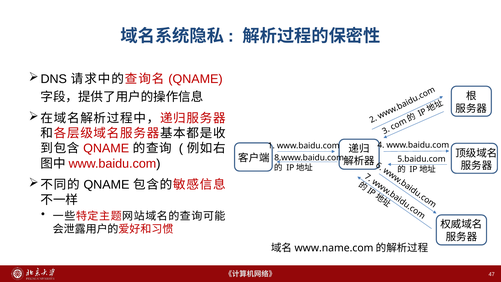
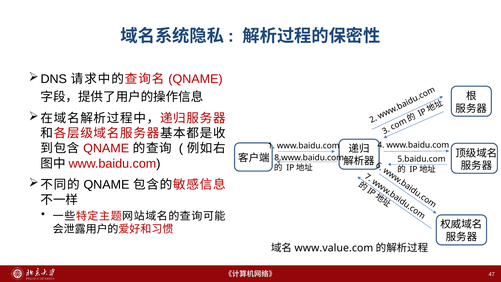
www.name.com: www.name.com -> www.value.com (334, 248)
